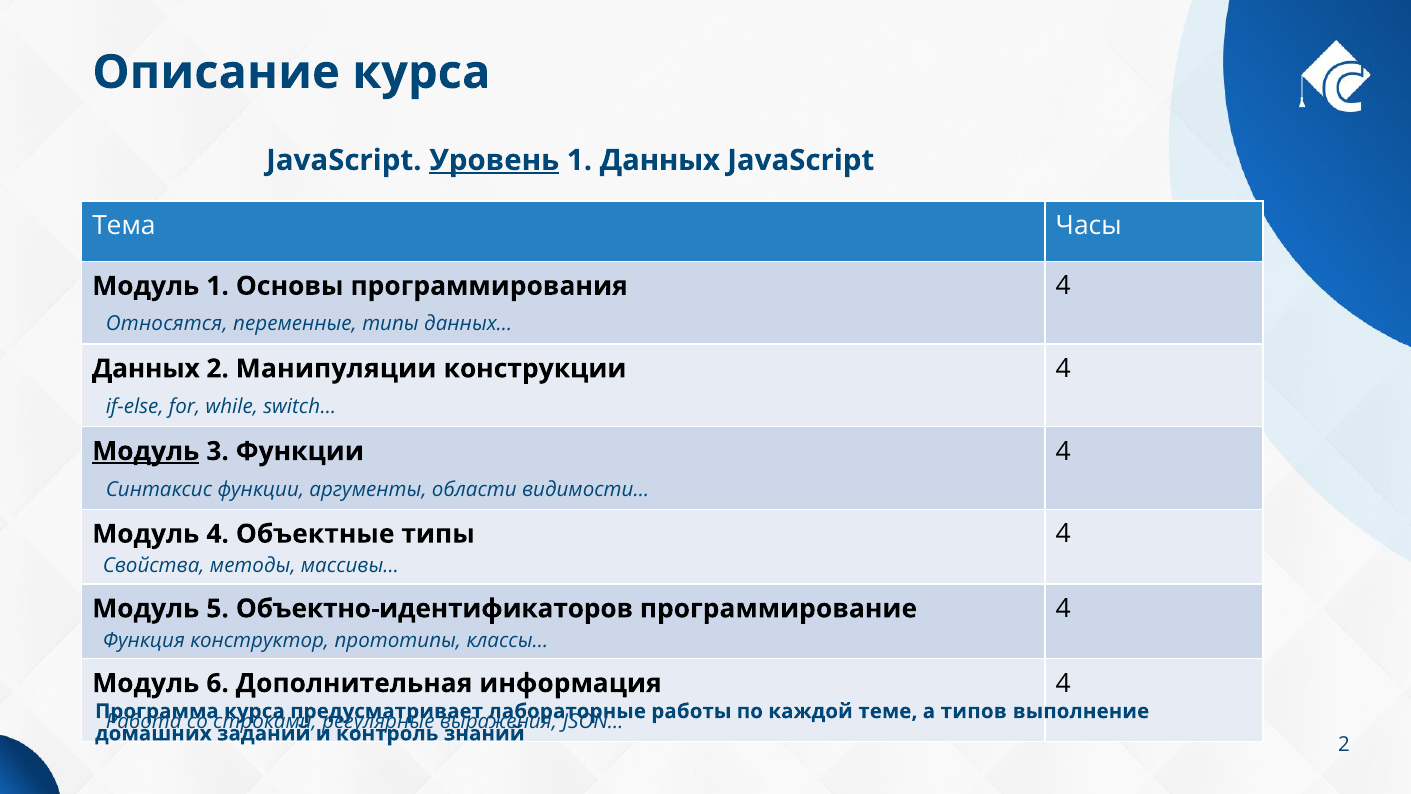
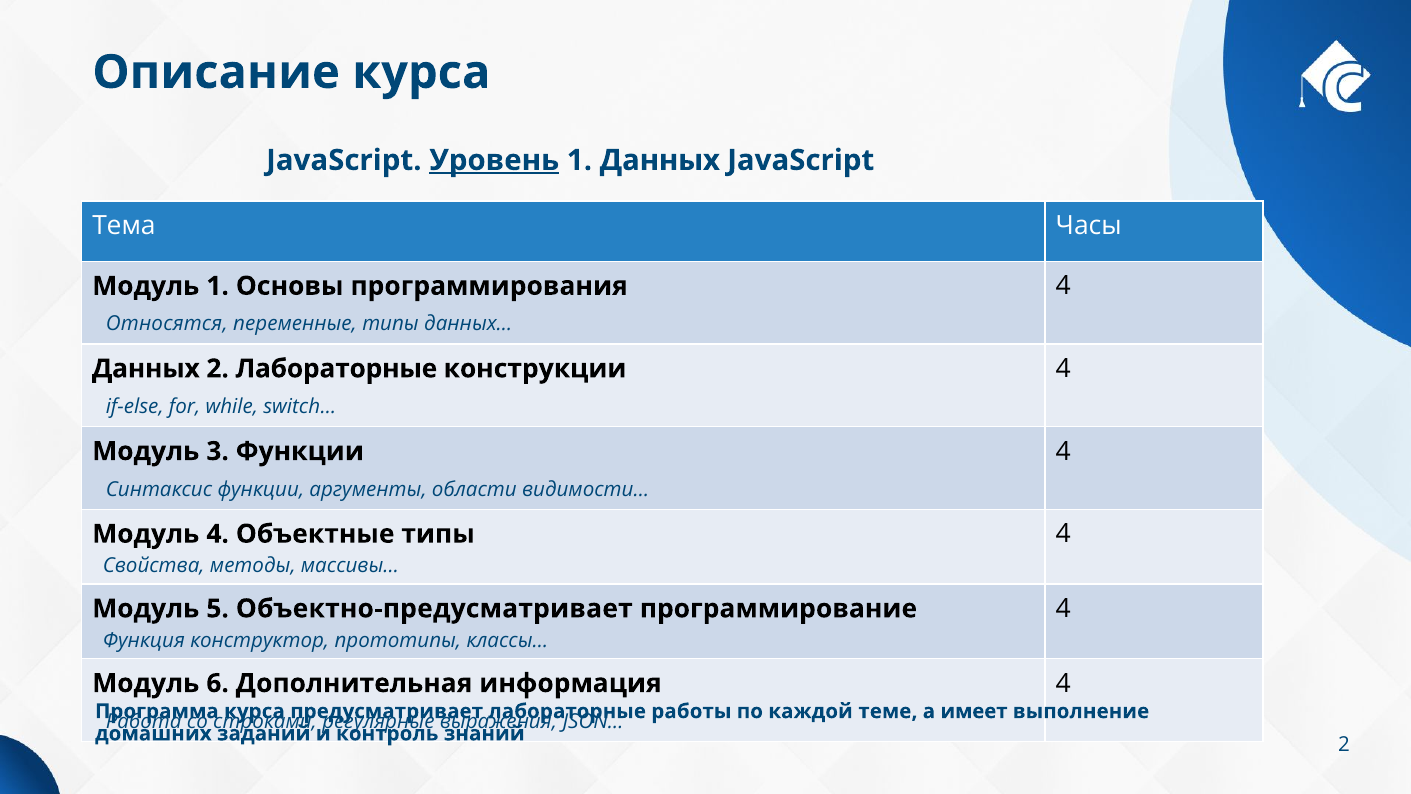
2 Манипуляции: Манипуляции -> Лабораторные (336, 369)
Модуль underline: present -> none (146, 451)
Объектно-идентификаторов: Объектно-идентификаторов -> Объектно-предусматривает (434, 608)
типов: типов -> имеет (974, 711)
